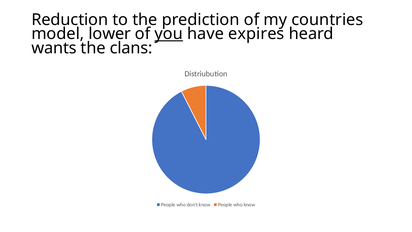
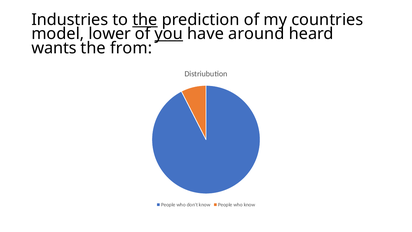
Reduction: Reduction -> Industries (70, 20)
the underline: none -> present (145, 20)
expires: expires -> around (256, 34)
clans: clans -> from (131, 48)
